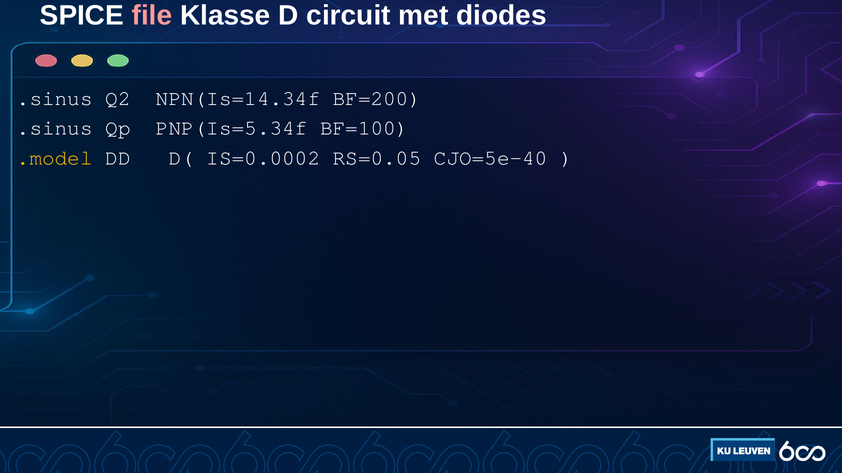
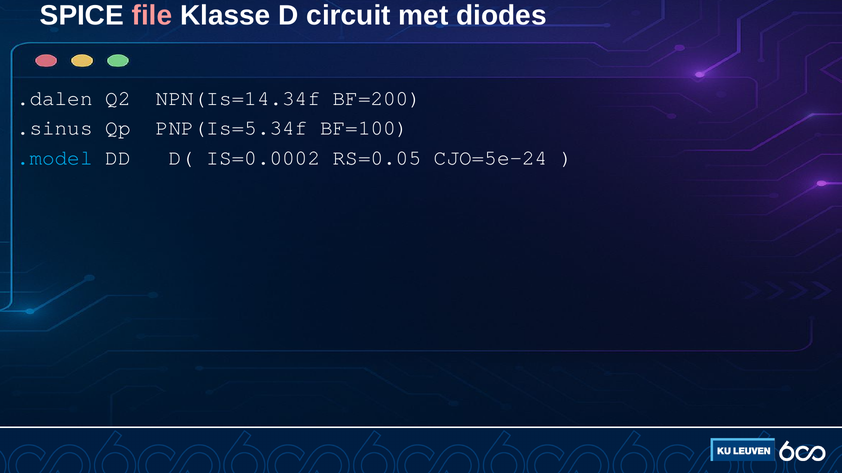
.sinus: .sinus -> .dalen (55, 98)
.model colour: yellow -> light blue (55, 158)
CJO=5e-40: CJO=5e-40 -> CJO=5e-24 (491, 158)
